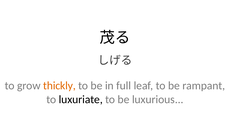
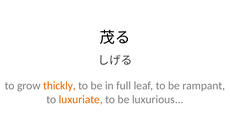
luxuriate colour: black -> orange (81, 100)
